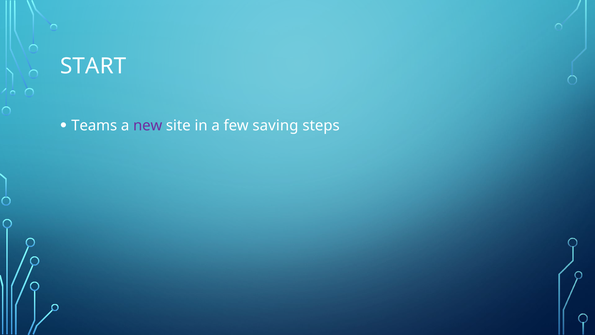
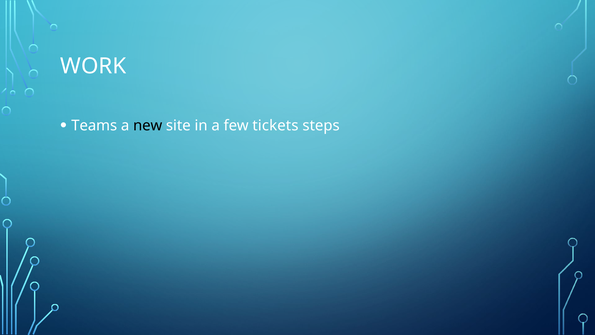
START: START -> WORK (93, 66)
new colour: purple -> black (148, 126)
saving: saving -> tickets (275, 126)
